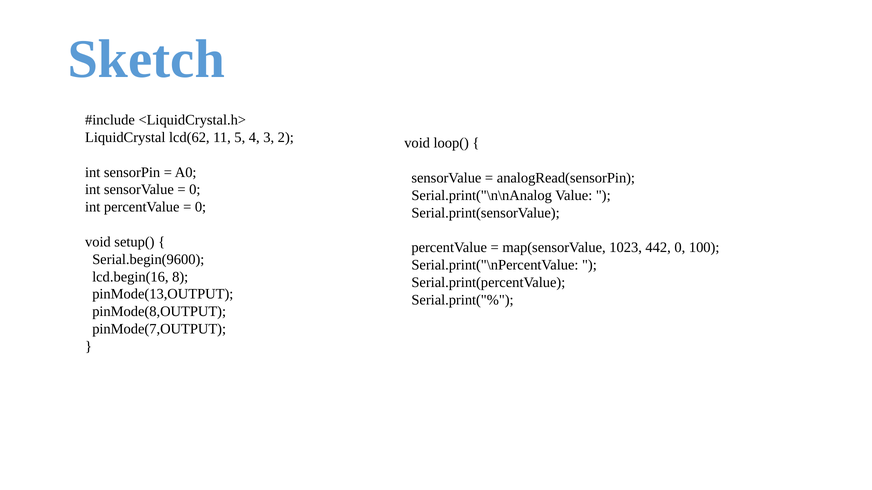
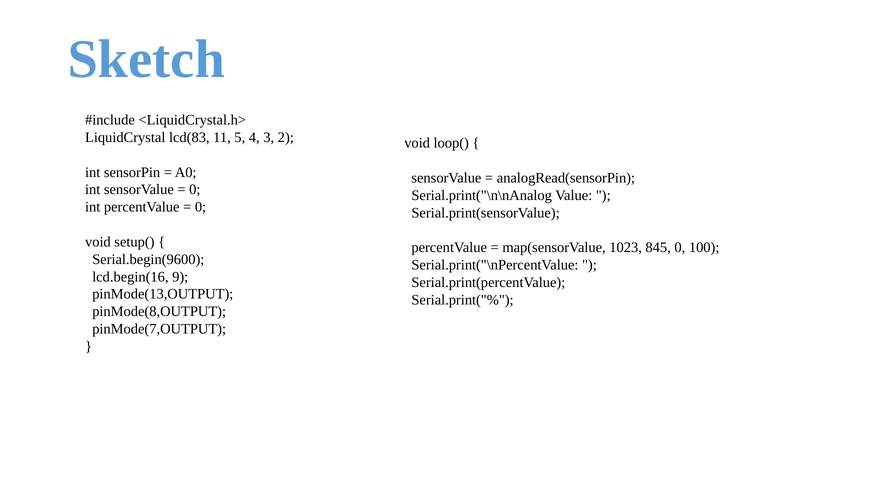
lcd(62: lcd(62 -> lcd(83 (189, 138)
442: 442 -> 845 (658, 248)
8: 8 -> 9 (180, 277)
